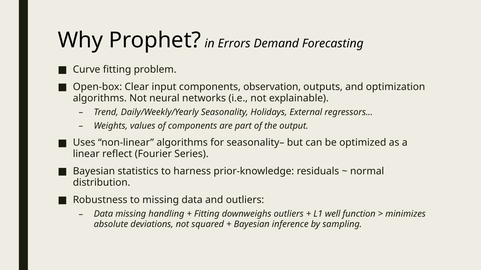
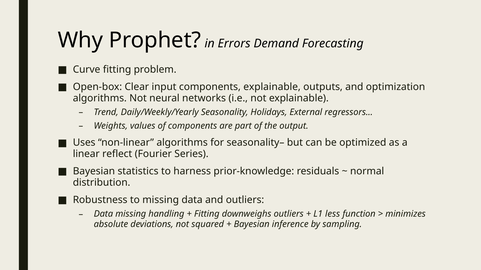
components observation: observation -> explainable (272, 87)
well: well -> less (333, 214)
